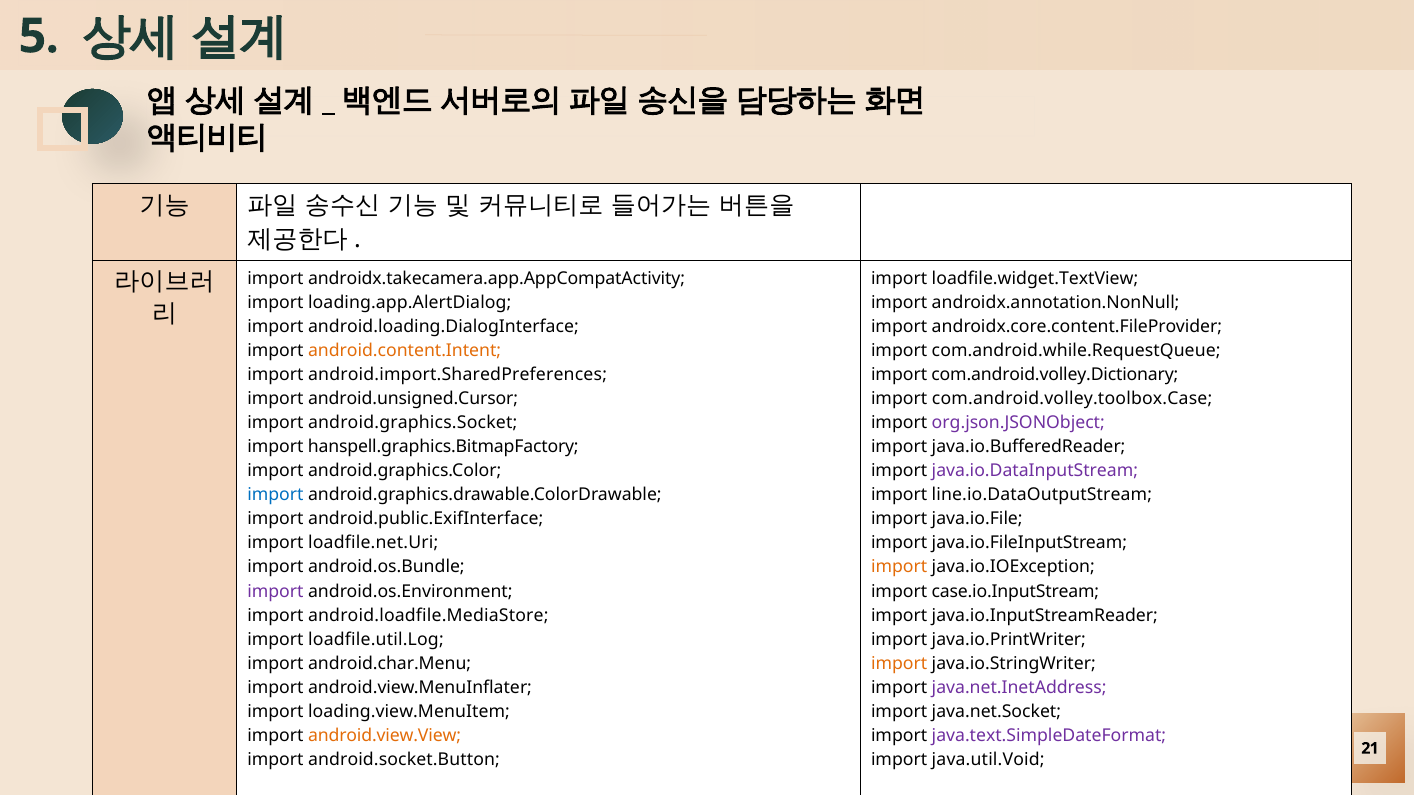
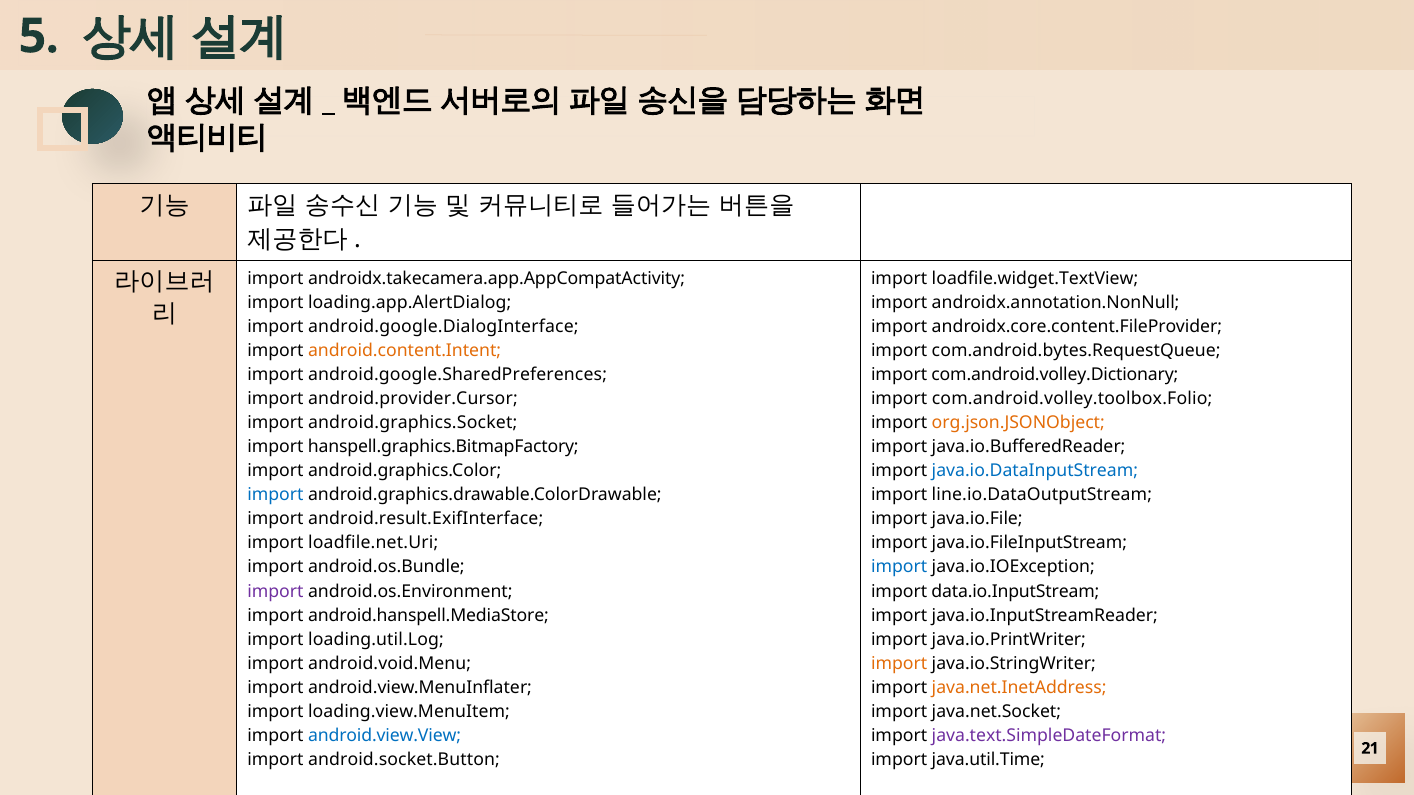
android.loading.DialogInterface: android.loading.DialogInterface -> android.google.DialogInterface (443, 327)
com.android.while.RequestQueue: com.android.while.RequestQueue -> com.android.bytes.RequestQueue (1076, 351)
android.import.SharedPreferences: android.import.SharedPreferences -> android.google.SharedPreferences (458, 375)
android.unsigned.Cursor: android.unsigned.Cursor -> android.provider.Cursor (413, 399)
com.android.volley.toolbox.Case: com.android.volley.toolbox.Case -> com.android.volley.toolbox.Folio (1072, 399)
org.json.JSONObject colour: purple -> orange (1018, 423)
java.io.DataInputStream colour: purple -> blue (1035, 471)
android.public.ExifInterface: android.public.ExifInterface -> android.result.ExifInterface (426, 519)
import colour: orange -> blue (899, 567)
case.io.InputStream: case.io.InputStream -> data.io.InputStream (1015, 591)
android.loadfile.MediaStore: android.loadfile.MediaStore -> android.hanspell.MediaStore (428, 616)
loadfile.util.Log: loadfile.util.Log -> loading.util.Log (376, 640)
android.char.Menu: android.char.Menu -> android.void.Menu (390, 664)
java.net.InetAddress colour: purple -> orange (1019, 688)
android.view.View colour: orange -> blue (385, 736)
java.util.Void: java.util.Void -> java.util.Time (988, 760)
